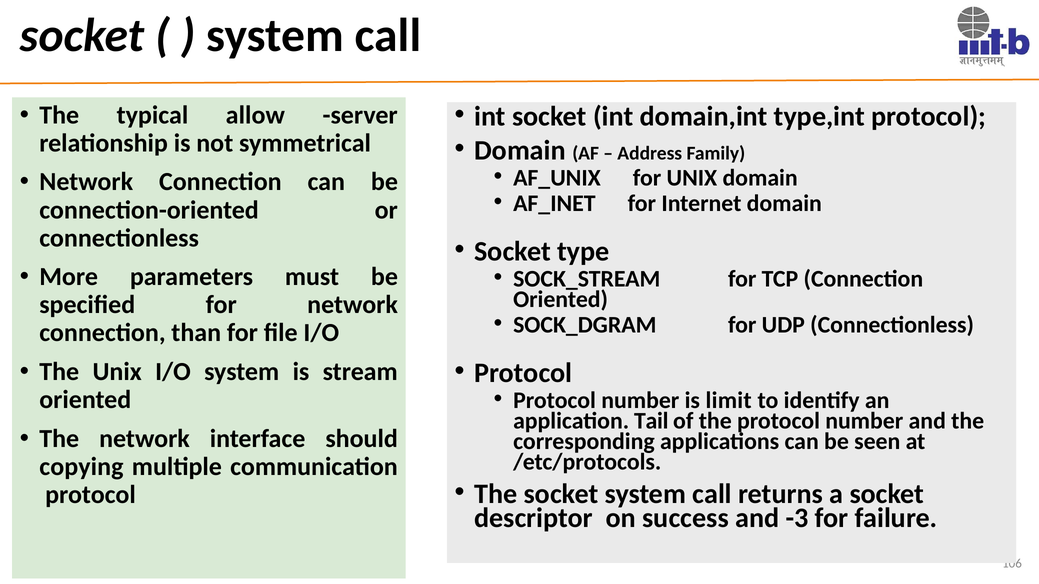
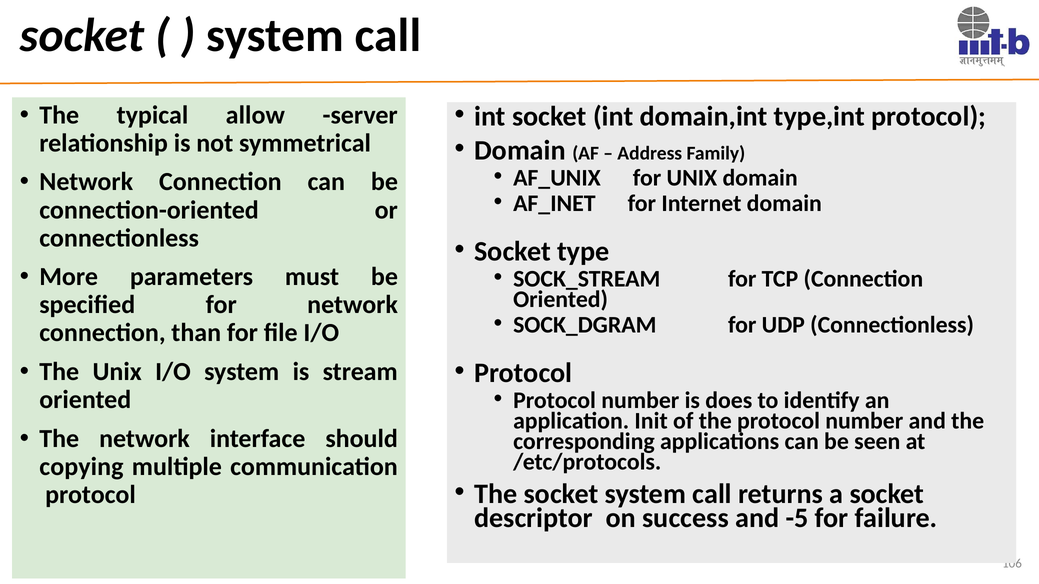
limit: limit -> does (729, 401)
Tail: Tail -> Init (651, 421)
-3: -3 -> -5 (797, 518)
